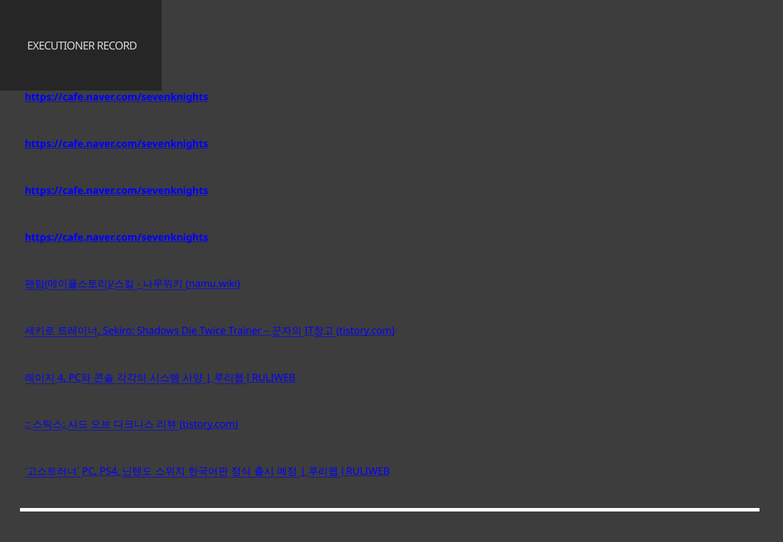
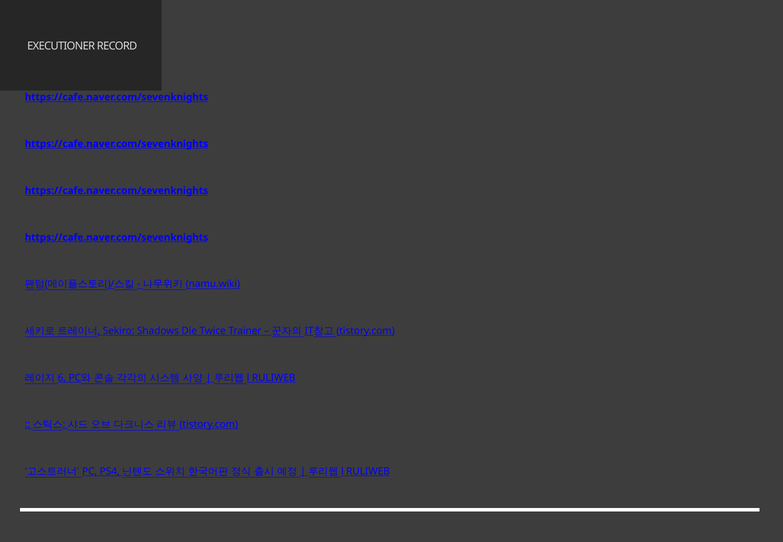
4: 4 -> 6 (62, 378)
